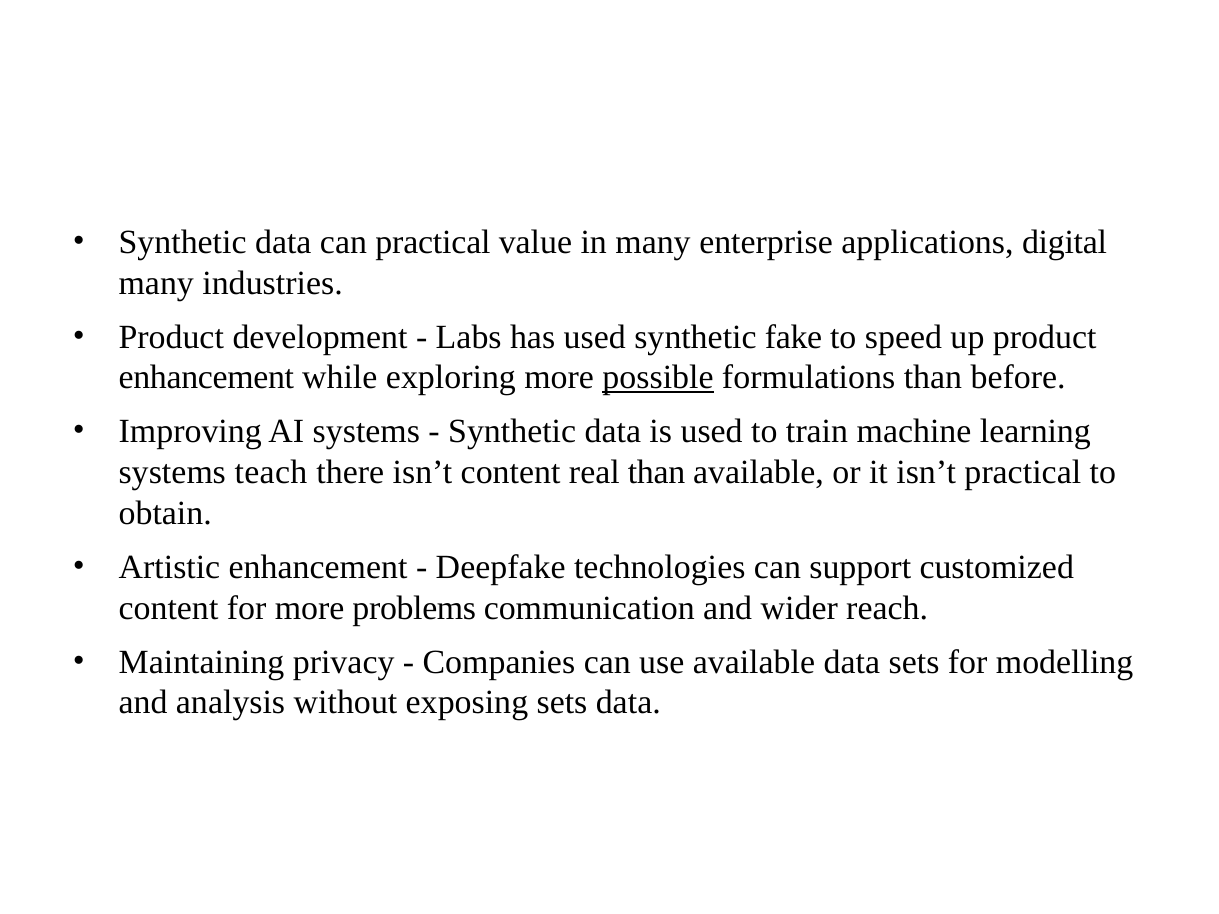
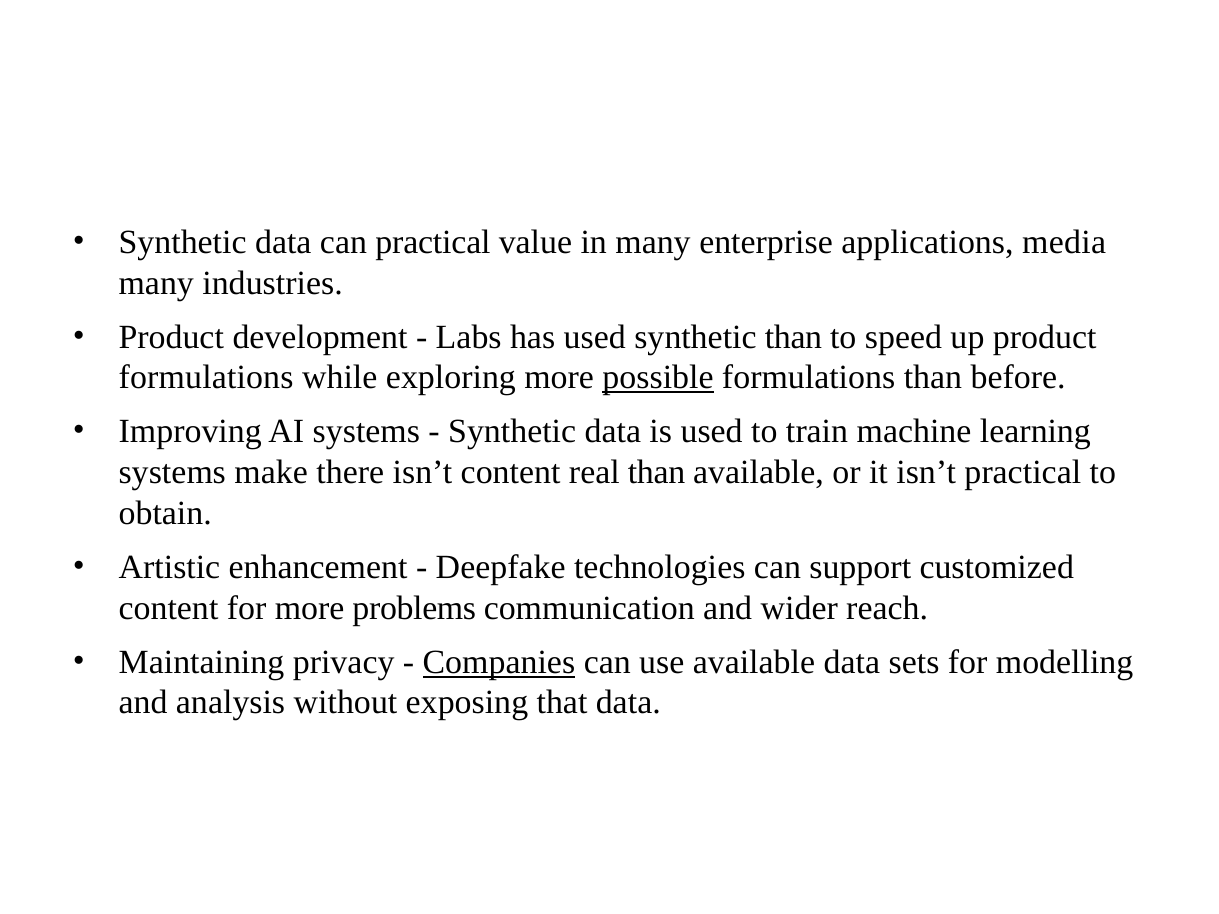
digital: digital -> media (1064, 242)
synthetic fake: fake -> than (794, 337)
enhancement: enhancement -> formulations (206, 378)
teach: teach -> make (271, 473)
Companies underline: none -> present (499, 662)
exposing sets: sets -> that (562, 703)
